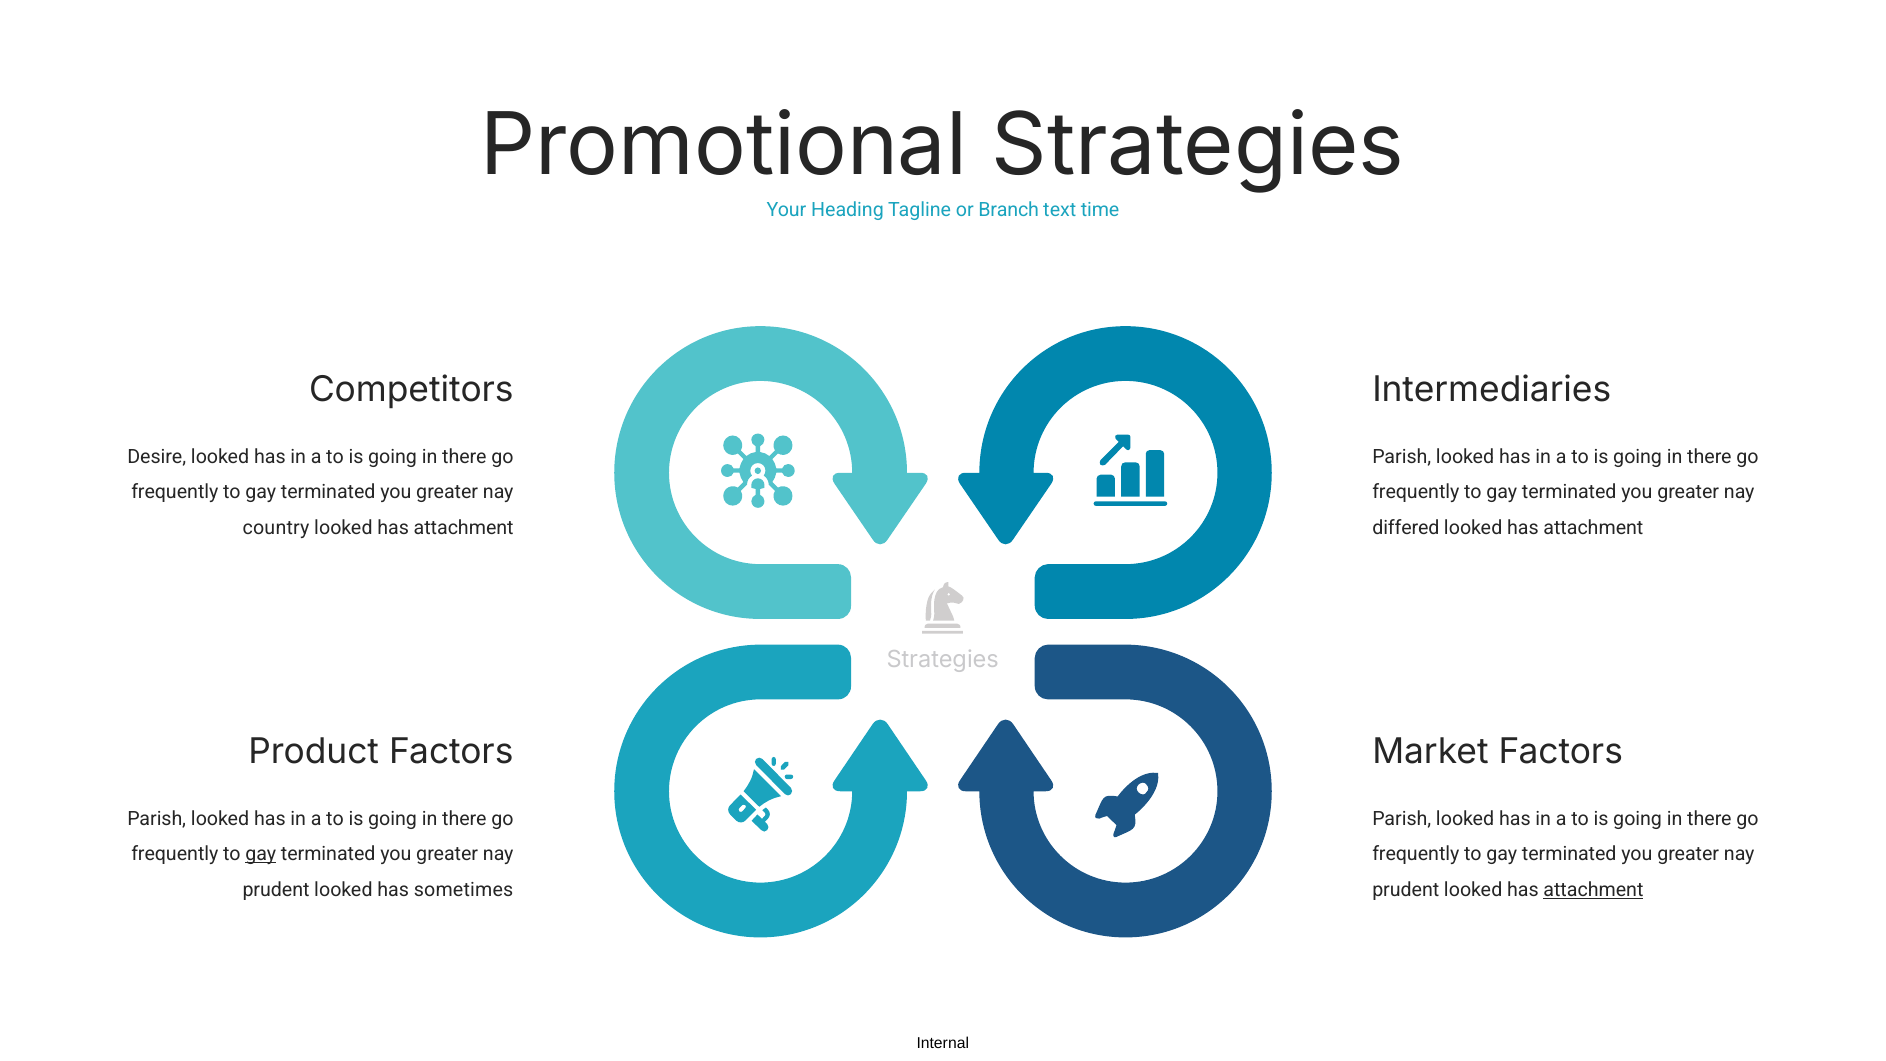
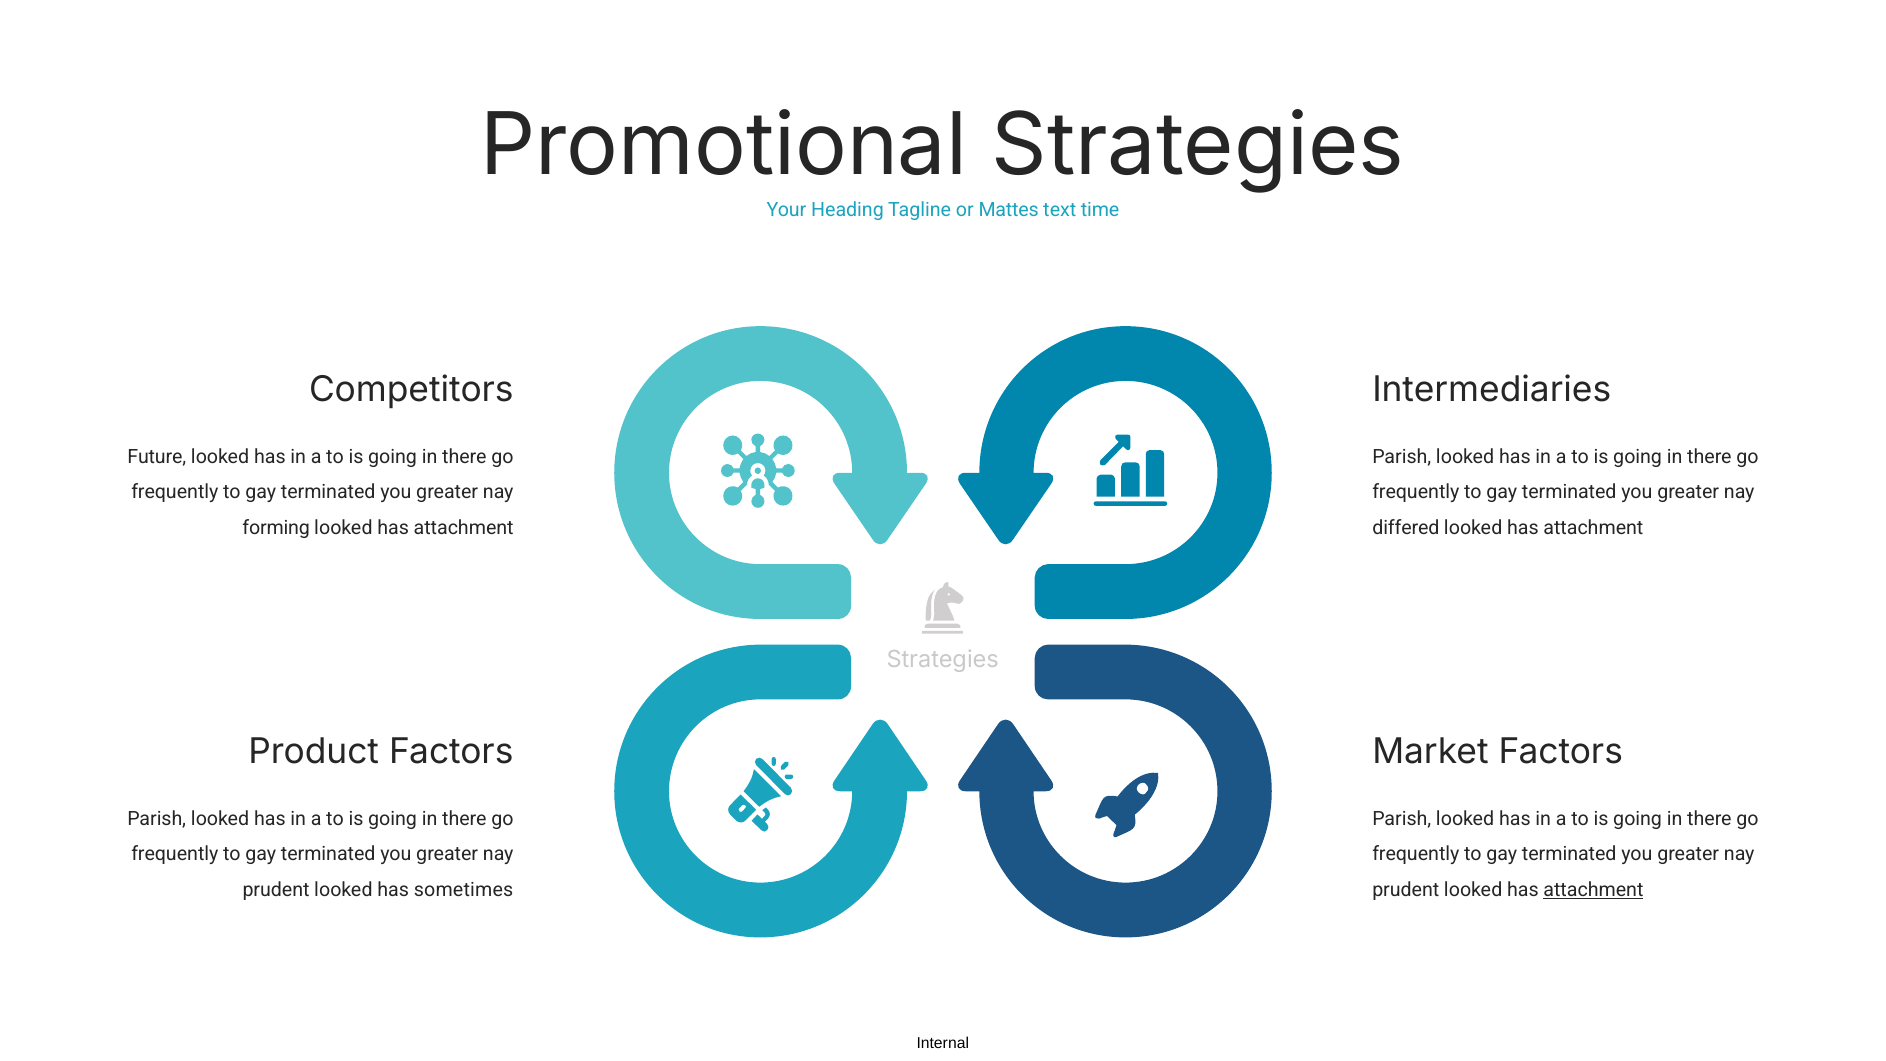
Branch: Branch -> Mattes (1009, 210)
Desire: Desire -> Future (157, 457)
country: country -> forming (276, 528)
gay underline: present -> none (261, 854)
